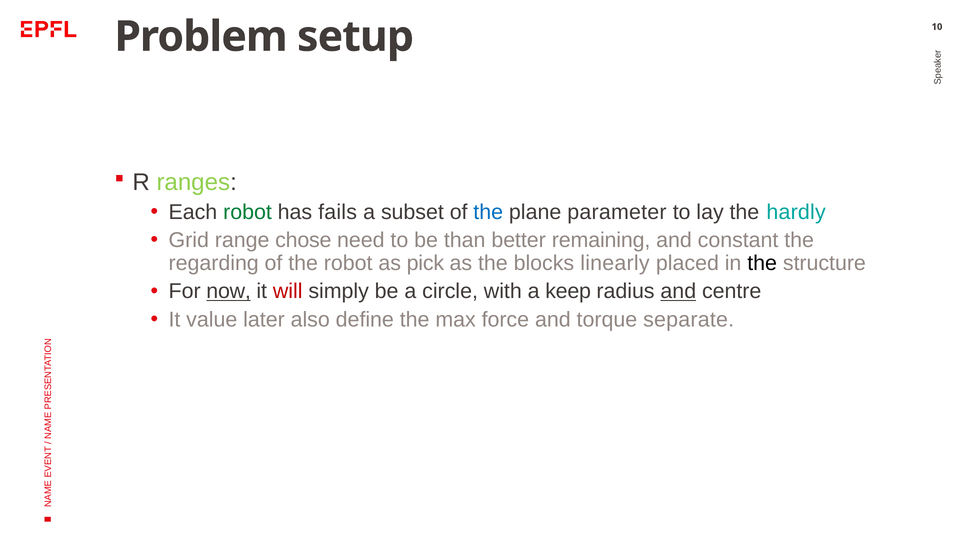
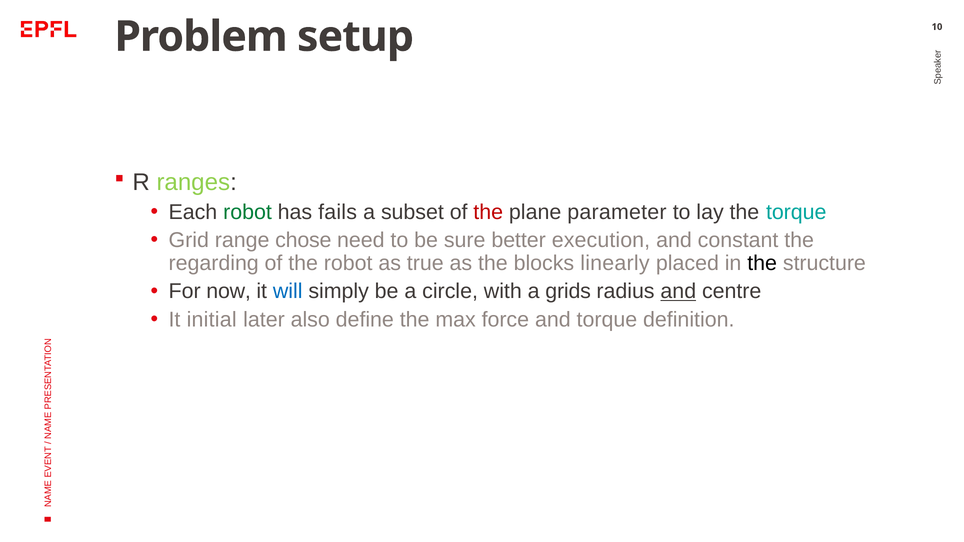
the colour: blue -> red (488, 212)
the hardly: hardly -> torque (796, 212)
than: than -> sure (465, 240)
remaining: remaining -> execution (601, 240)
pick: pick -> true (425, 263)
now underline: present -> none (229, 292)
will colour: red -> blue (288, 292)
keep: keep -> grids (568, 292)
value: value -> initial (212, 320)
separate: separate -> definition (689, 320)
